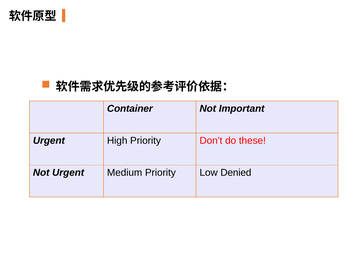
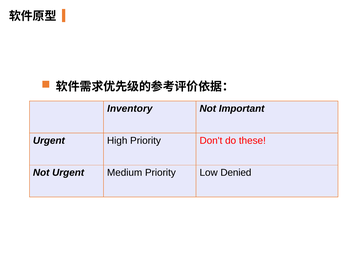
Container: Container -> Inventory (130, 109)
